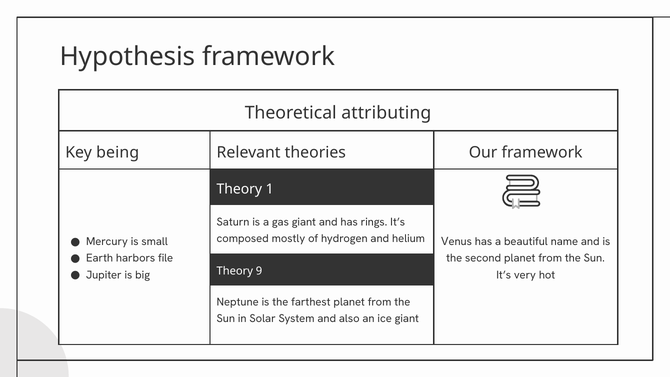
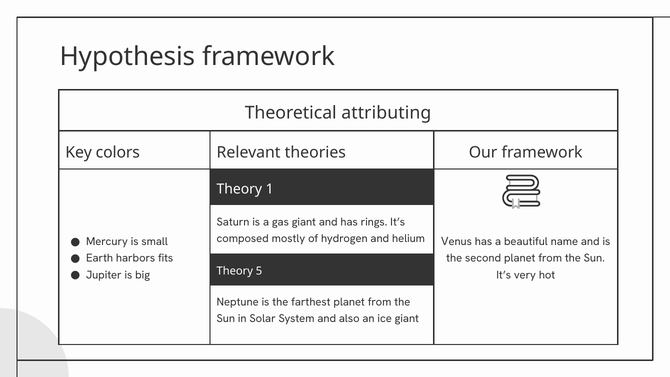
being: being -> colors (118, 152)
file: file -> fits (166, 258)
9: 9 -> 5 (259, 271)
